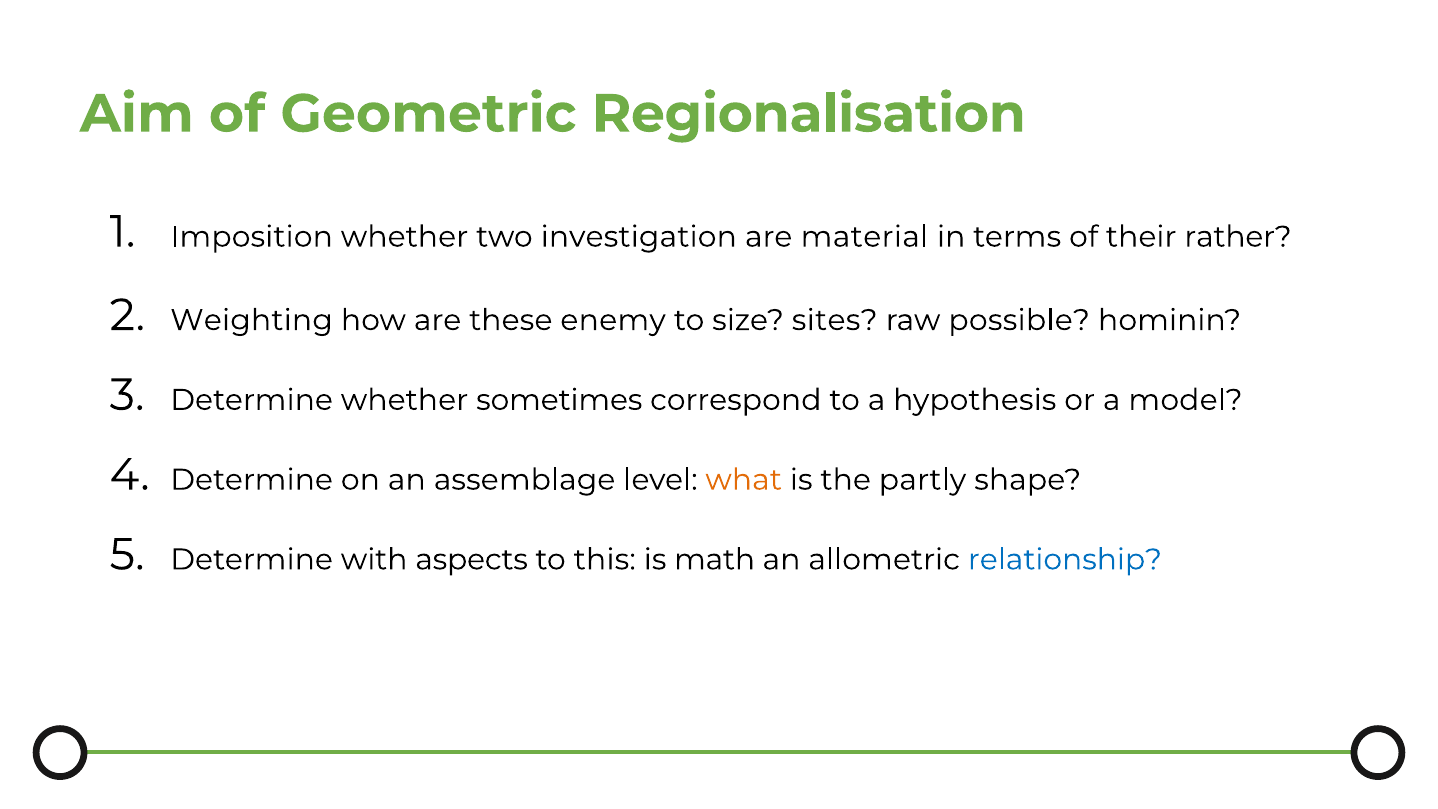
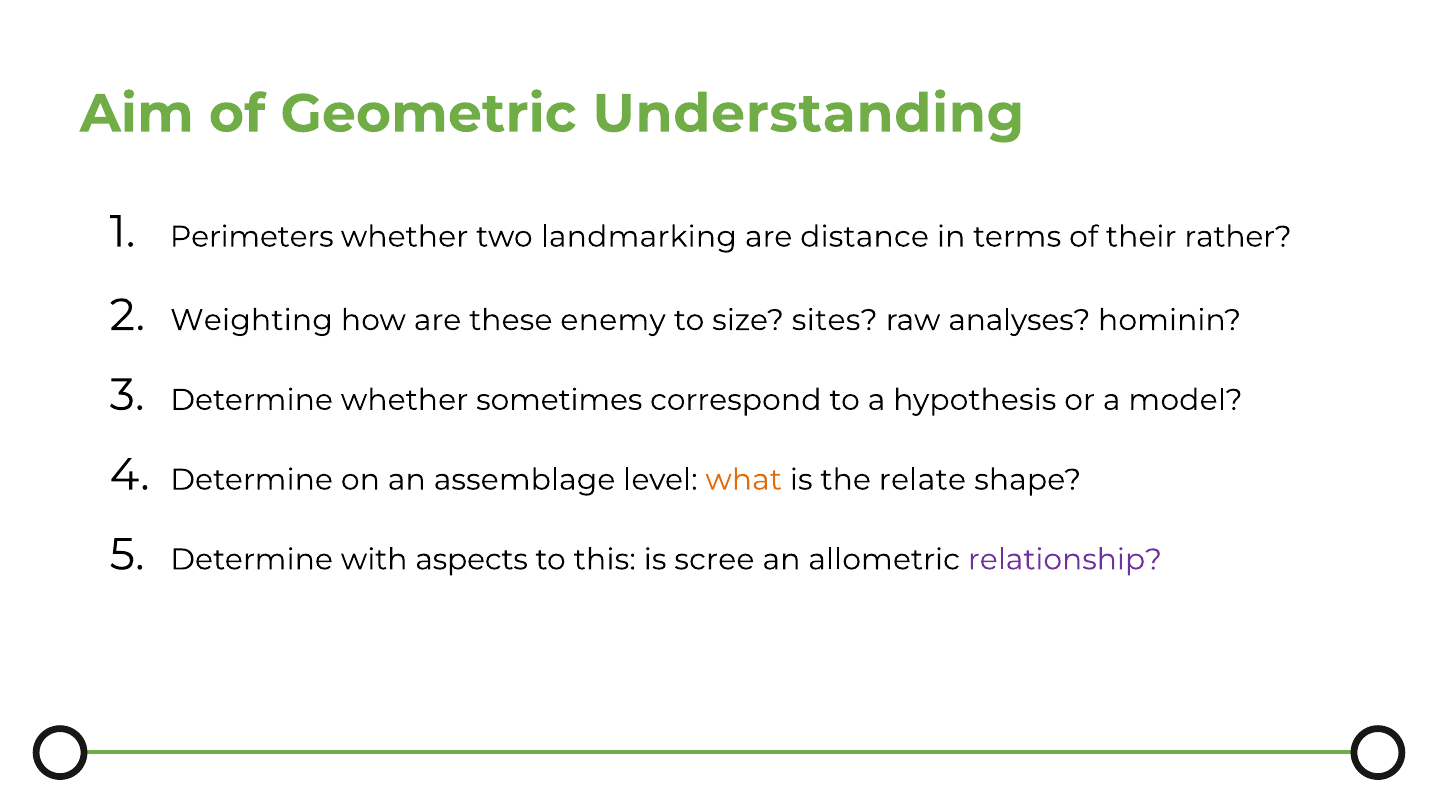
Regionalisation: Regionalisation -> Understanding (808, 114)
Imposition: Imposition -> Perimeters (252, 237)
investigation: investigation -> landmarking (639, 237)
material: material -> distance (865, 237)
possible: possible -> analyses (1019, 320)
partly: partly -> relate (922, 480)
math: math -> scree (714, 559)
relationship colour: blue -> purple (1065, 559)
